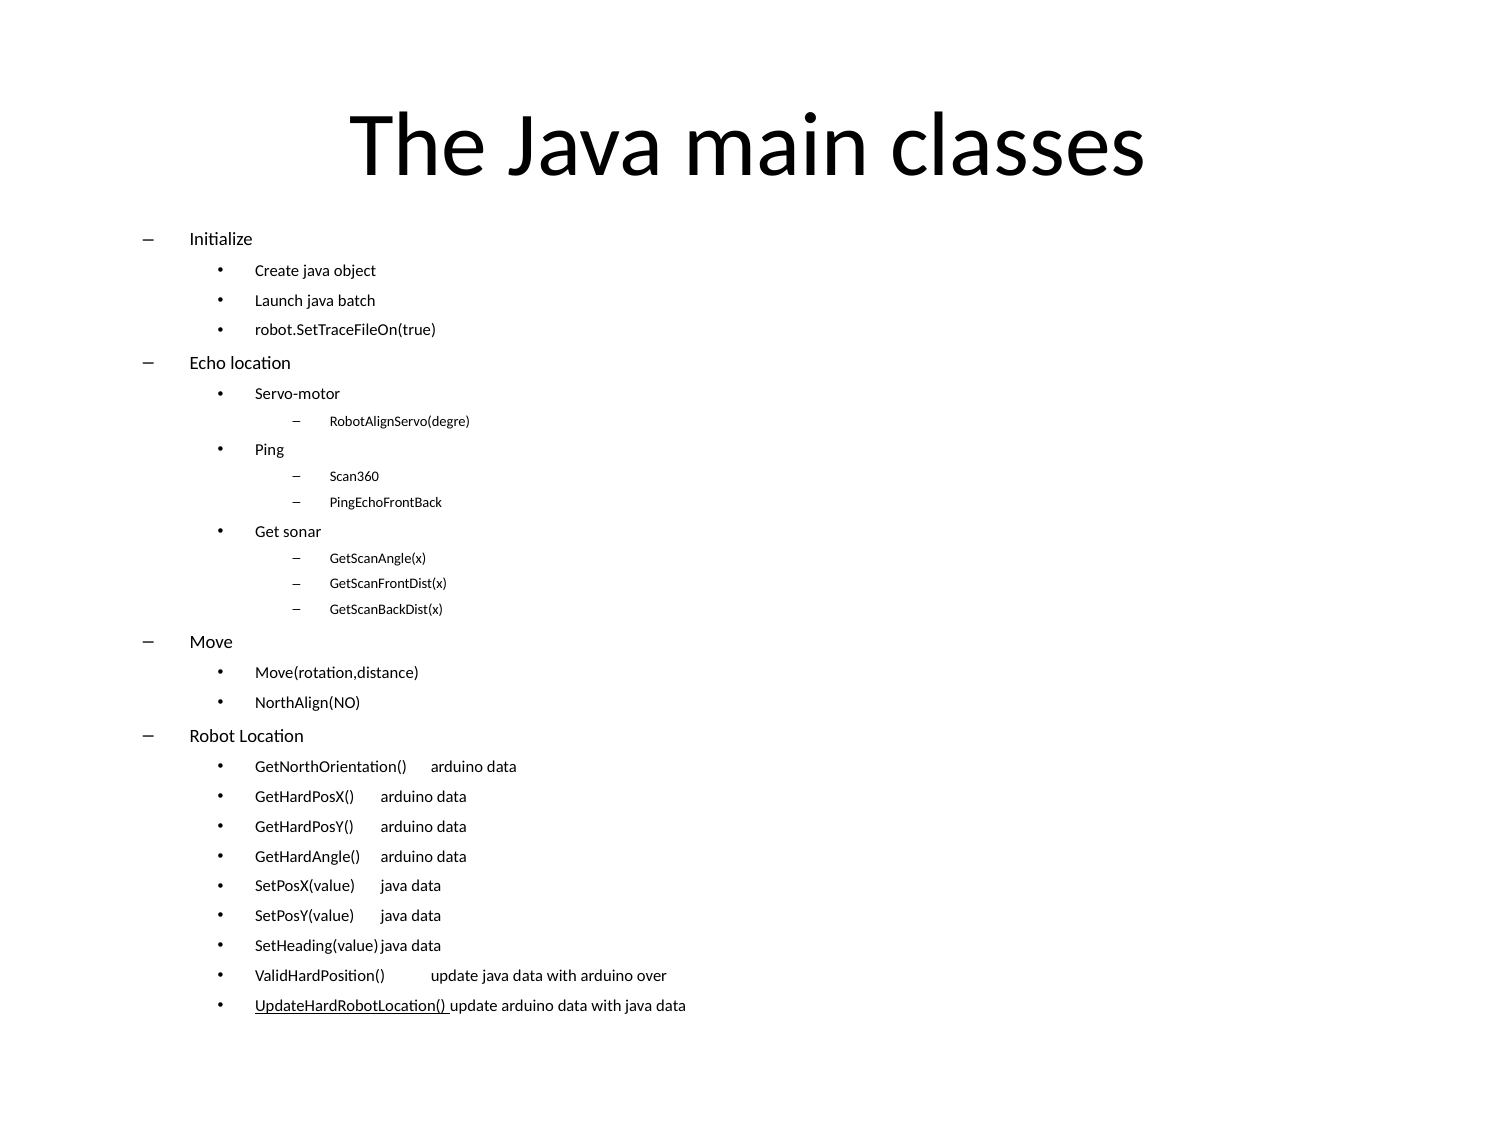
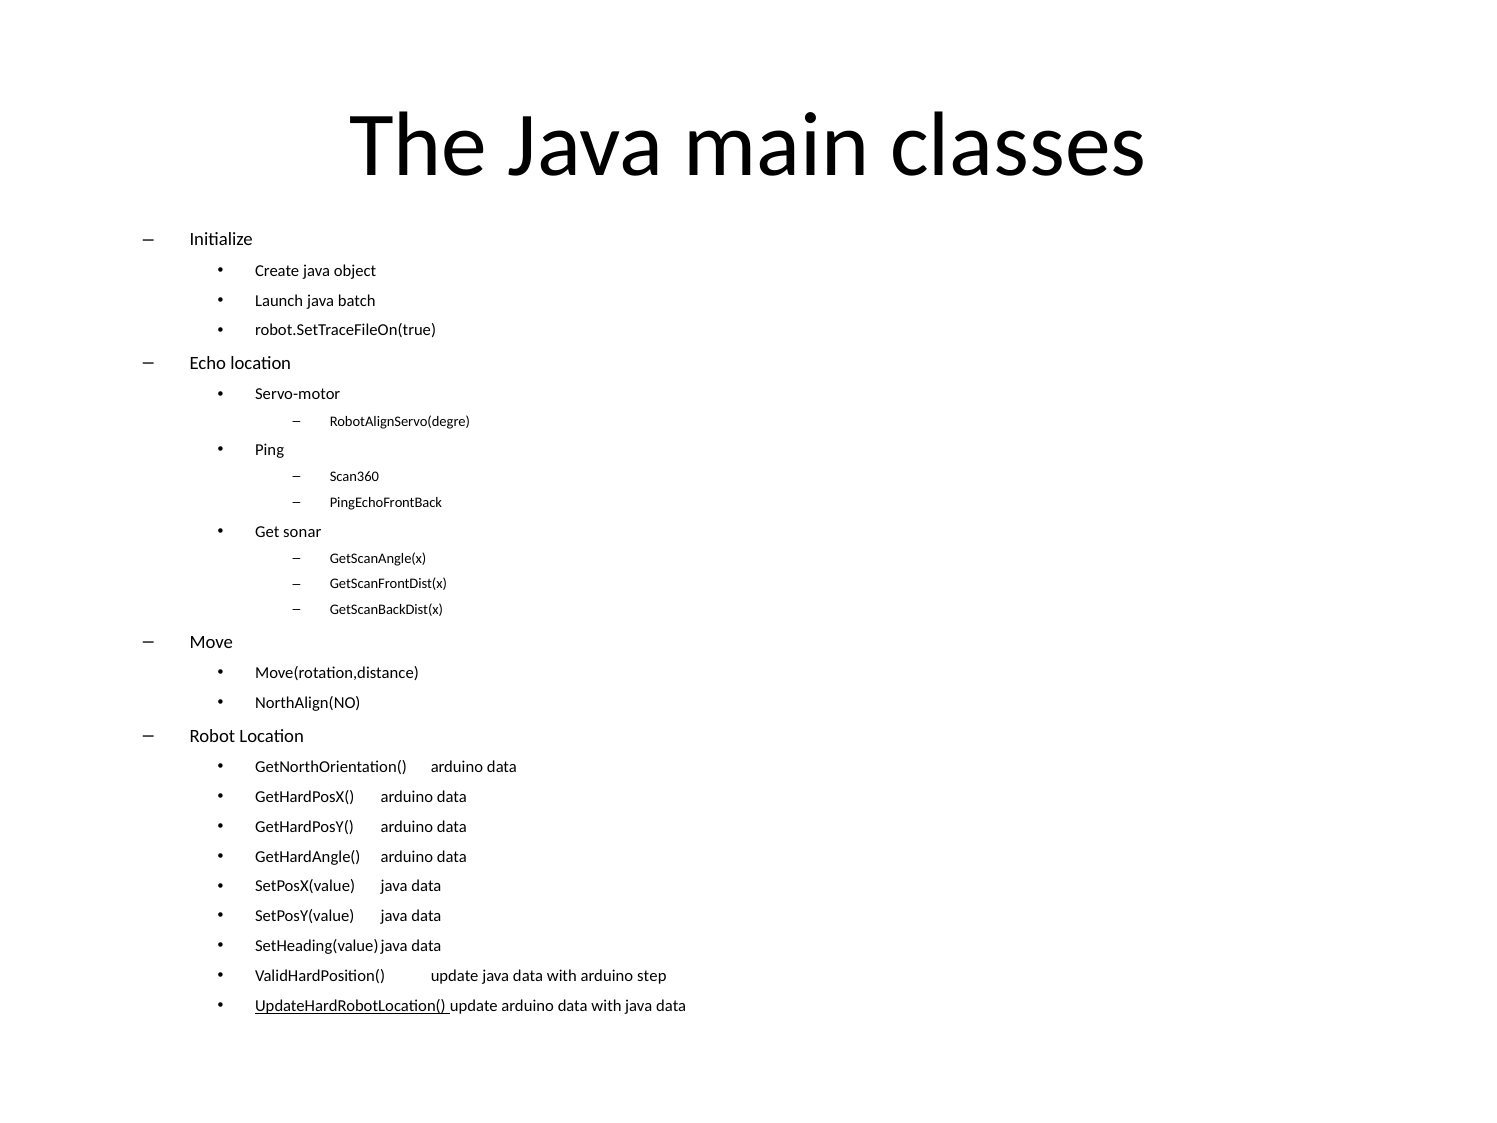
over: over -> step (652, 976)
